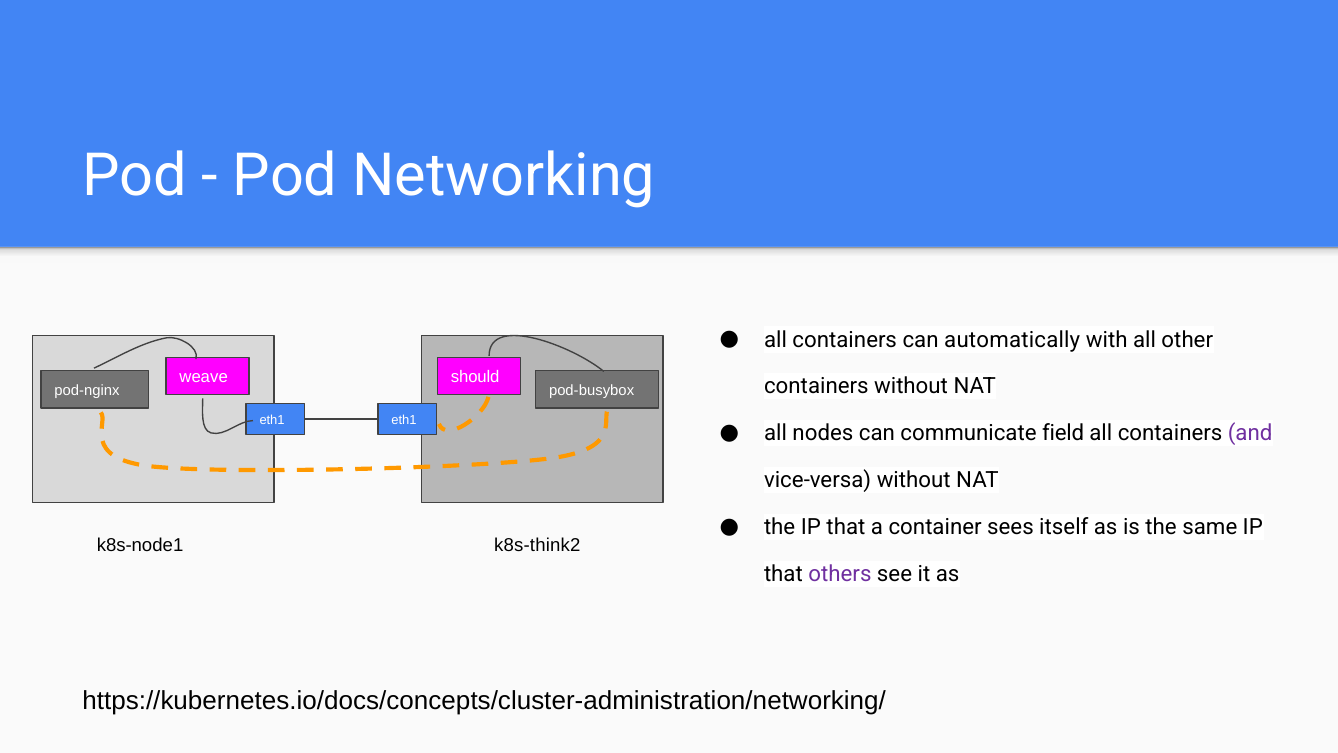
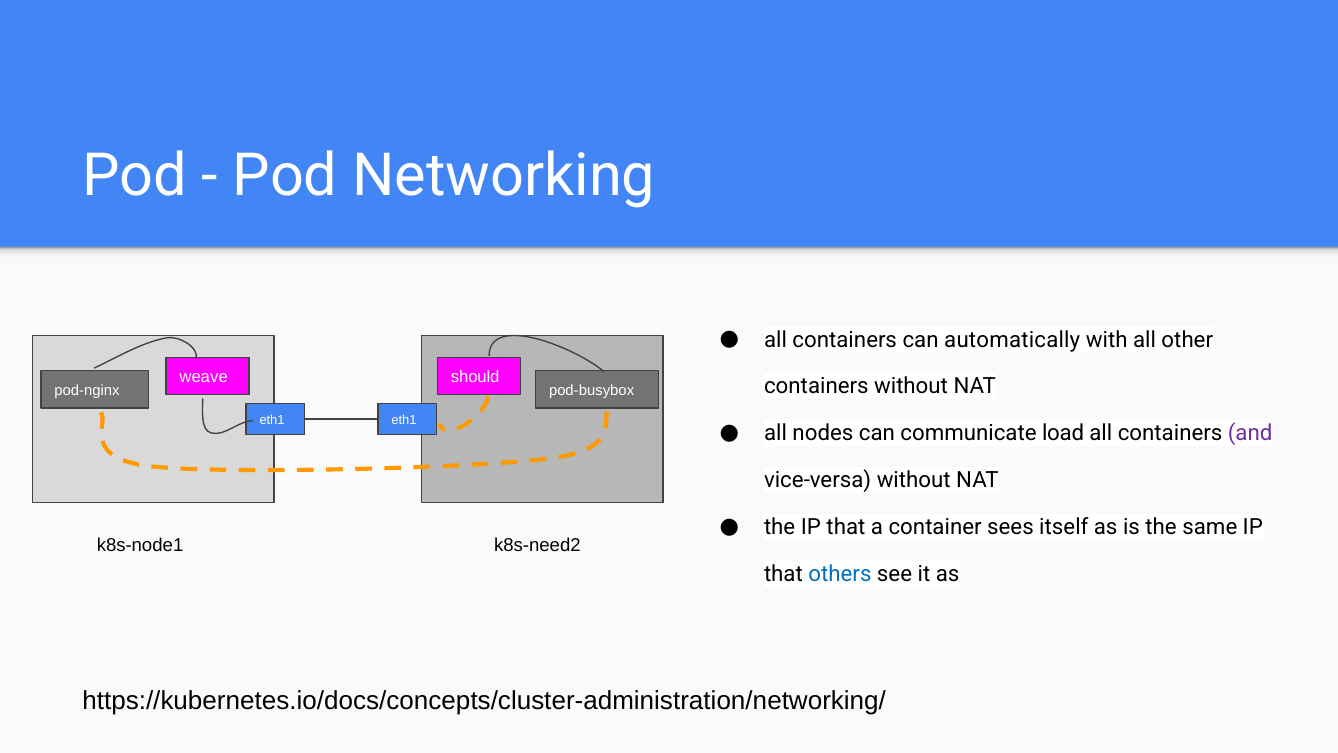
field: field -> load (1063, 433)
k8s-think2: k8s-think2 -> k8s-need2 (537, 545)
others colour: purple -> blue (840, 574)
